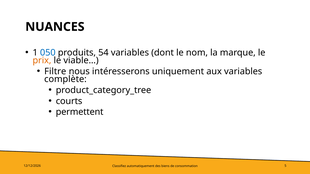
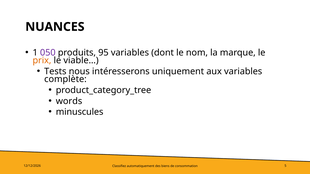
050 colour: blue -> purple (48, 53)
54: 54 -> 95 (103, 53)
Filtre: Filtre -> Tests (55, 72)
courts: courts -> words (69, 101)
permettent: permettent -> minuscules (80, 112)
